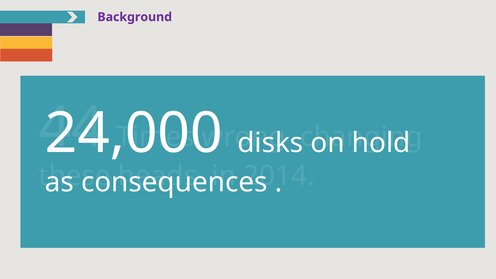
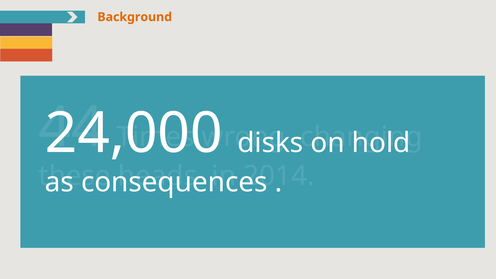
Background colour: purple -> orange (135, 17)
